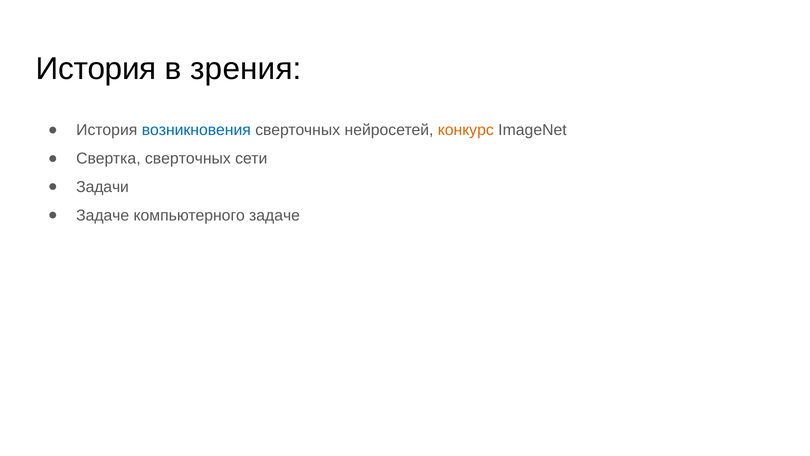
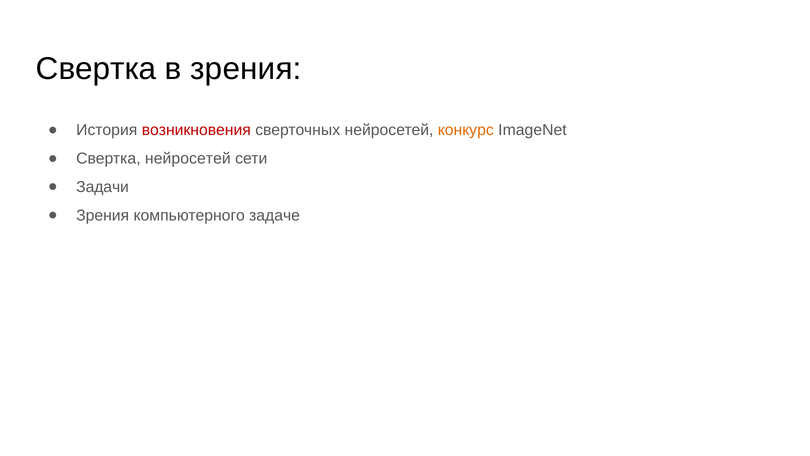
История: История -> Свертка (96, 69)
возникновения colour: blue -> red (196, 130)
Свертка сверточных: сверточных -> нейросетей (188, 159)
Задаче: Задаче -> Зрения (103, 215)
